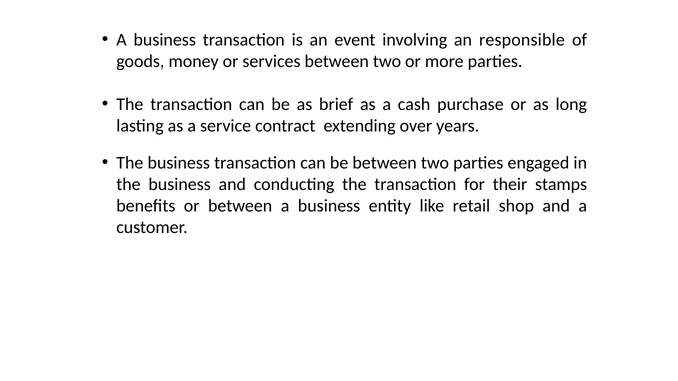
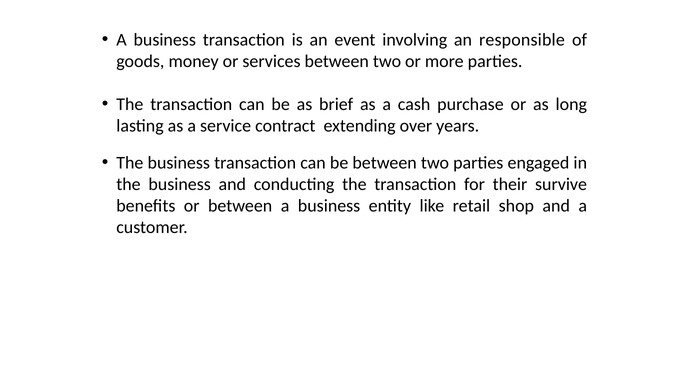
stamps: stamps -> survive (561, 184)
